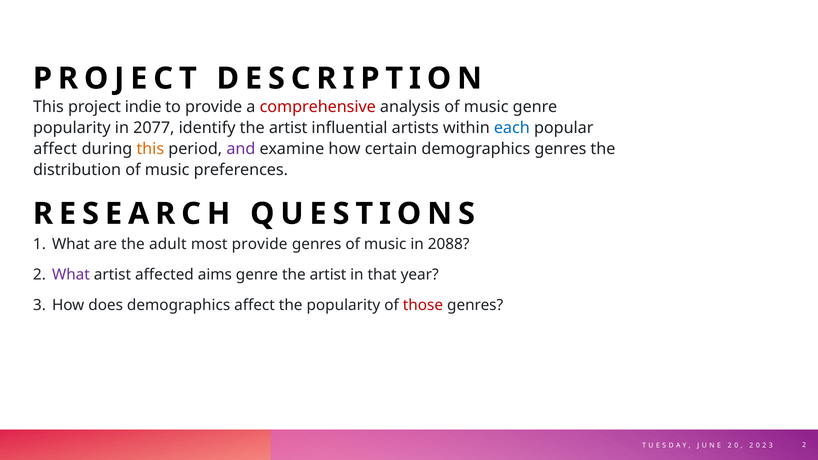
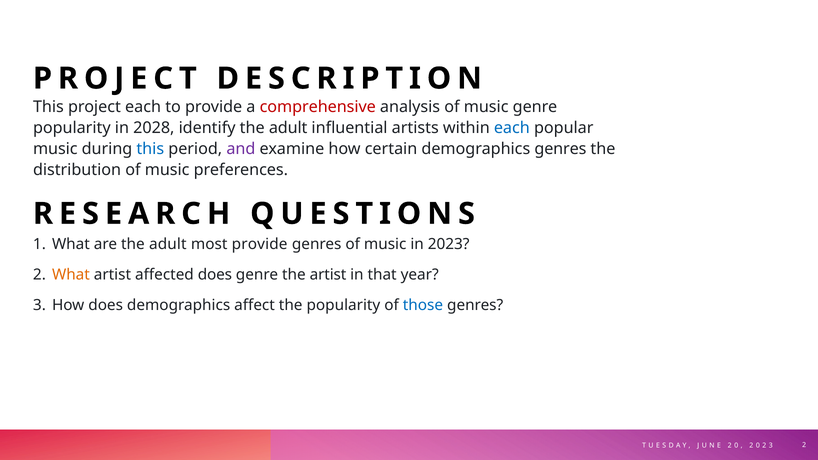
project indie: indie -> each (143, 107)
2077: 2077 -> 2028 (154, 128)
identify the artist: artist -> adult (288, 128)
affect: affect -> music (55, 149)
this colour: orange -> blue (150, 149)
2088: 2088 -> 2023 (449, 244)
What colour: purple -> orange (71, 275)
affected aims: aims -> does (215, 275)
those colour: red -> blue (423, 305)
